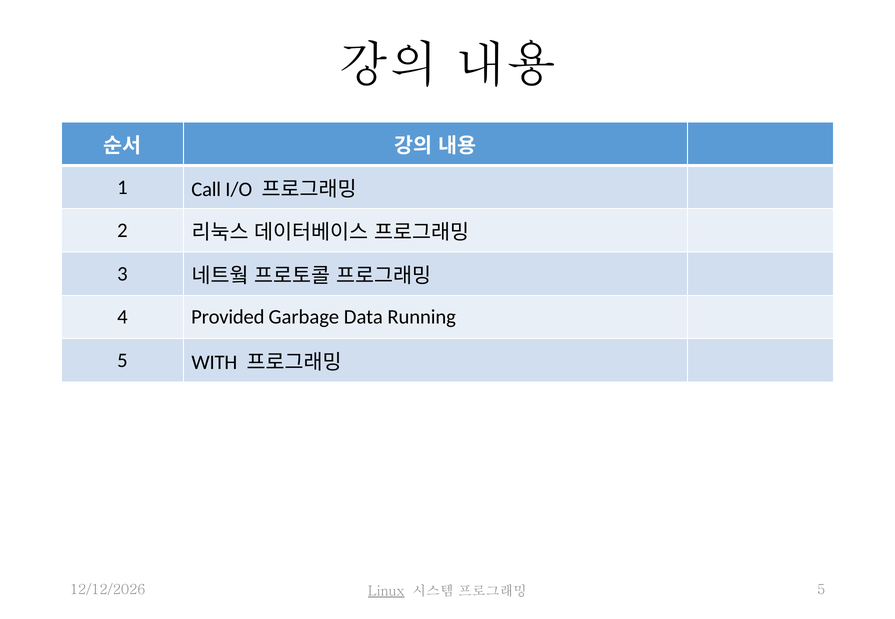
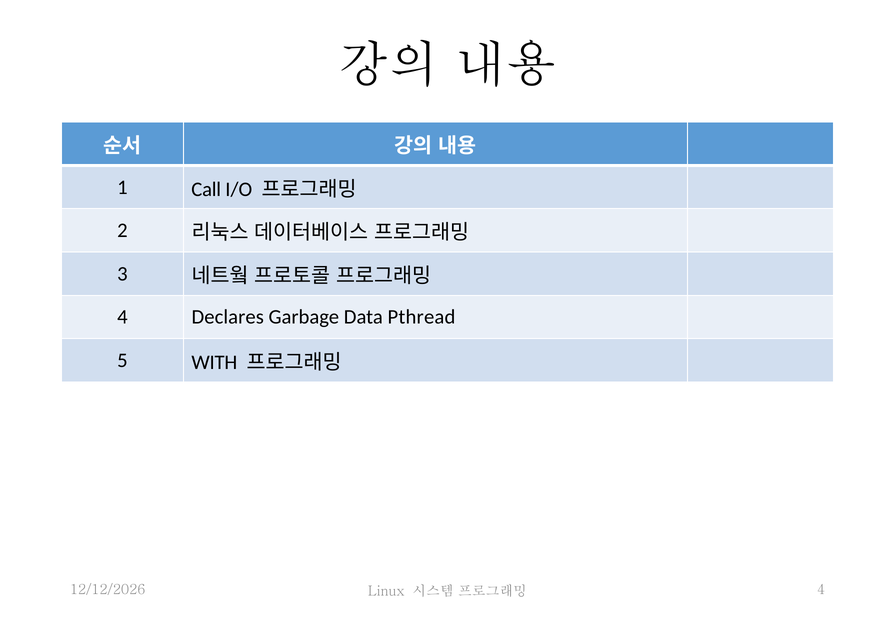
Provided: Provided -> Declares (228, 317)
Running: Running -> Pthread (422, 317)
5: 5 -> 4 (821, 590)
Linux underline: present -> none (386, 592)
